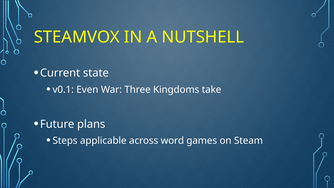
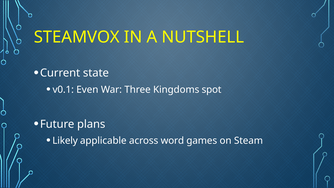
take: take -> spot (212, 89)
Steps: Steps -> Likely (65, 140)
